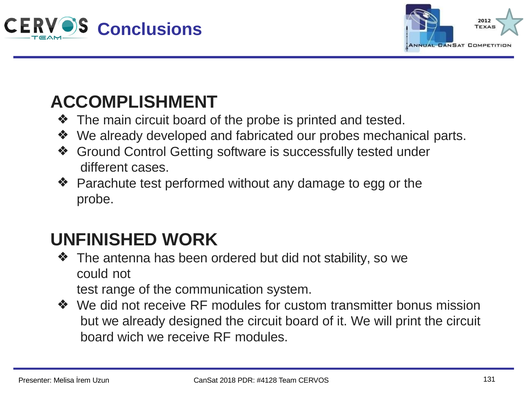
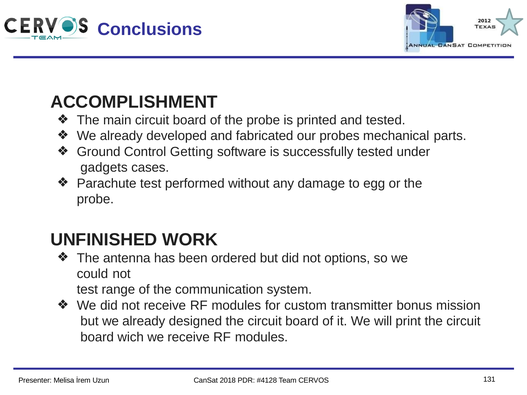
different: different -> gadgets (104, 168)
stability: stability -> options (347, 258)
